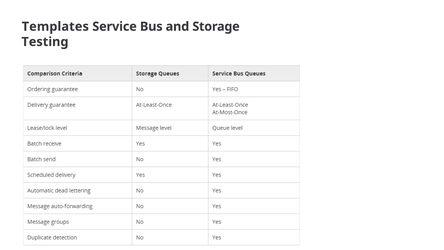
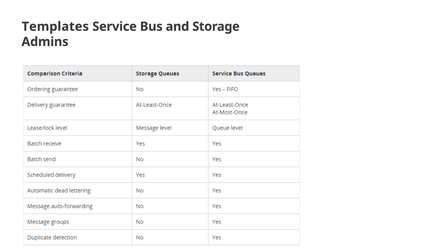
Testing: Testing -> Admins (45, 42)
